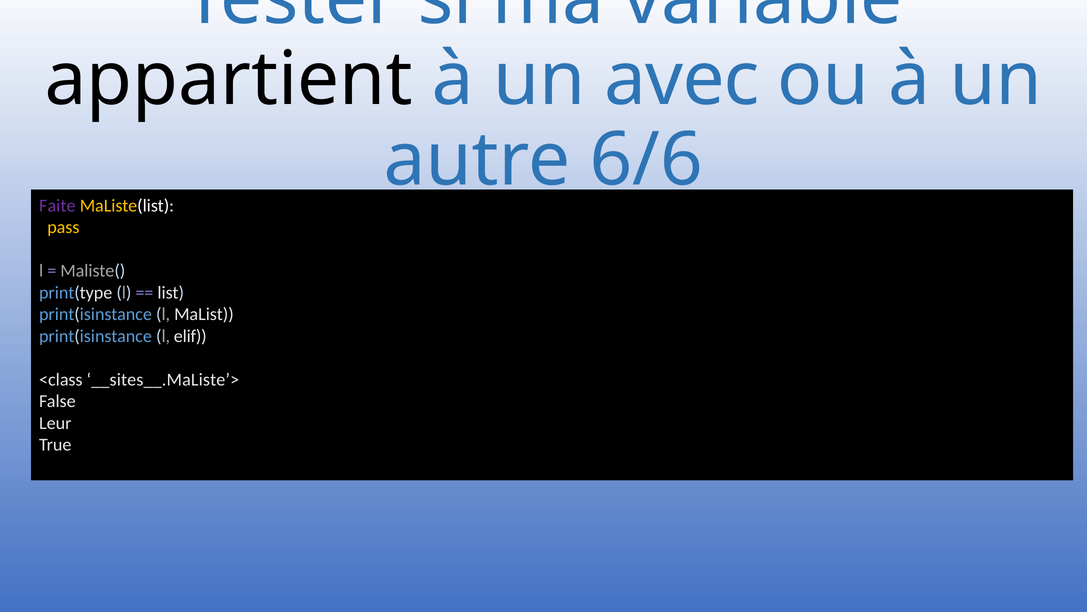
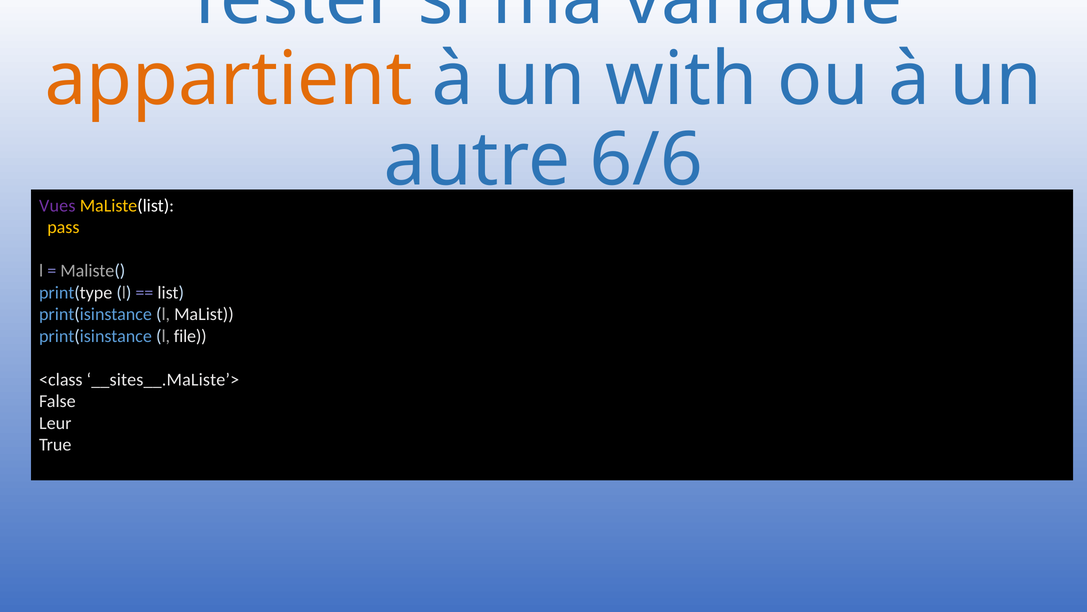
appartient colour: black -> orange (229, 79)
avec: avec -> with (681, 79)
Faite: Faite -> Vues (57, 206)
elif: elif -> file (190, 336)
